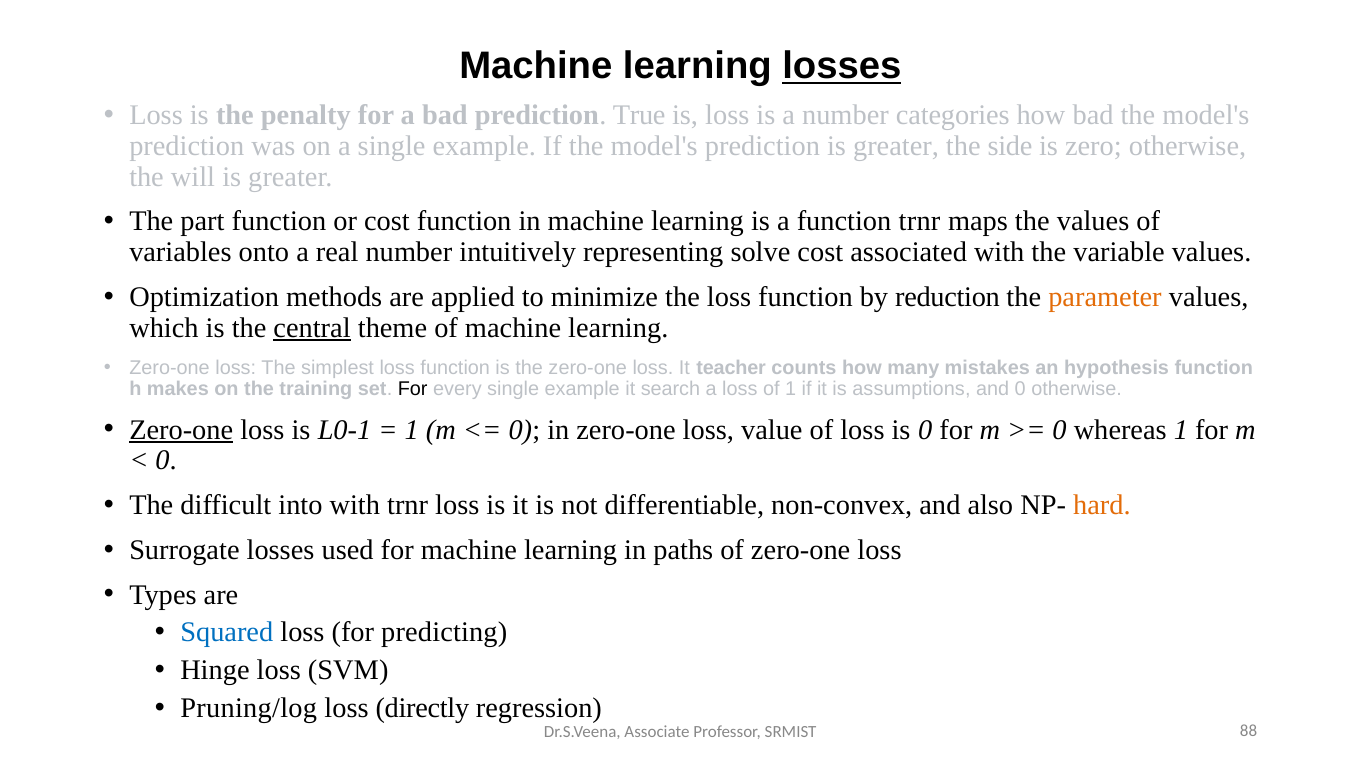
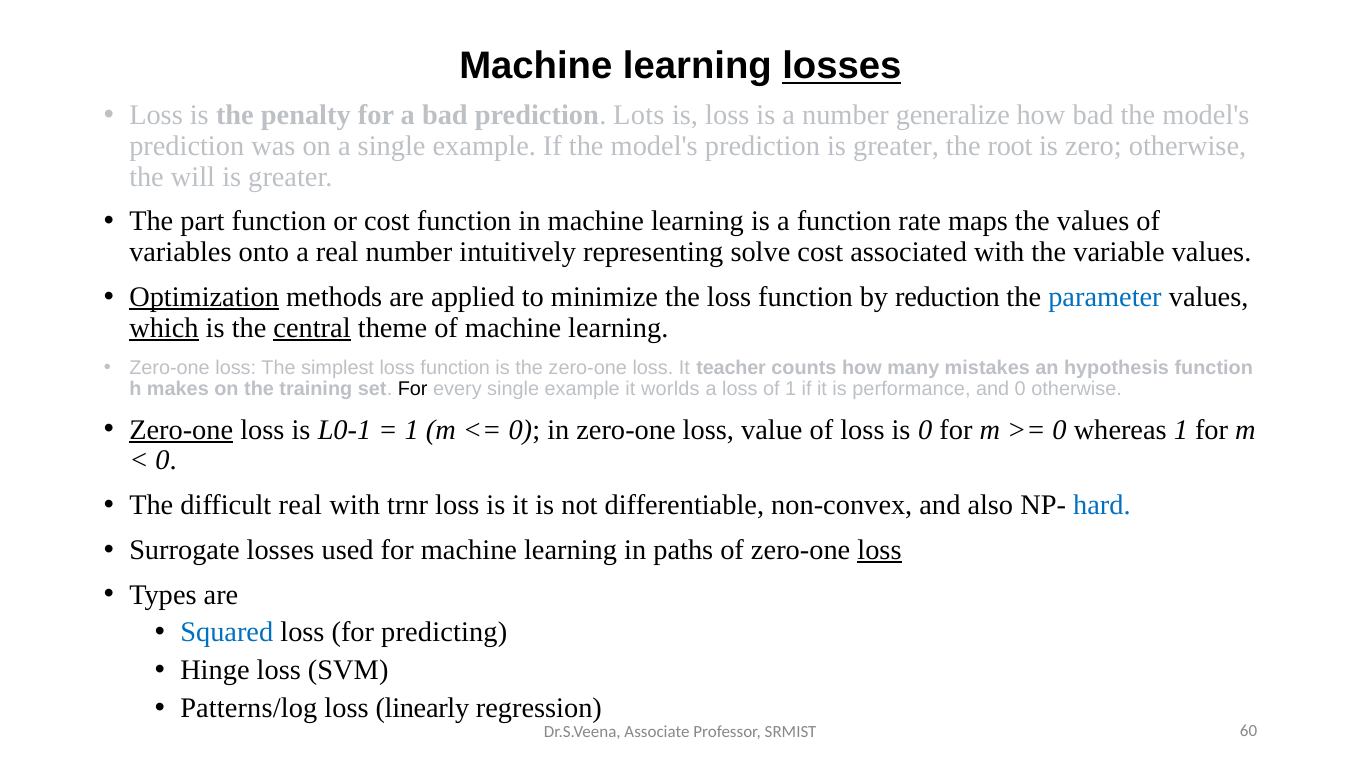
True: True -> Lots (639, 115)
categories: categories -> generalize (953, 115)
side: side -> root (1010, 146)
function trnr: trnr -> rate (920, 221)
Optimization underline: none -> present (204, 297)
parameter colour: orange -> blue (1105, 297)
which underline: none -> present (164, 327)
search: search -> worlds (670, 389)
assumptions: assumptions -> performance (911, 389)
difficult into: into -> real (300, 505)
hard colour: orange -> blue (1102, 505)
loss underline: none -> present (879, 550)
Pruning/log: Pruning/log -> Patterns/log (249, 708)
directly: directly -> linearly (422, 708)
88: 88 -> 60 (1249, 731)
